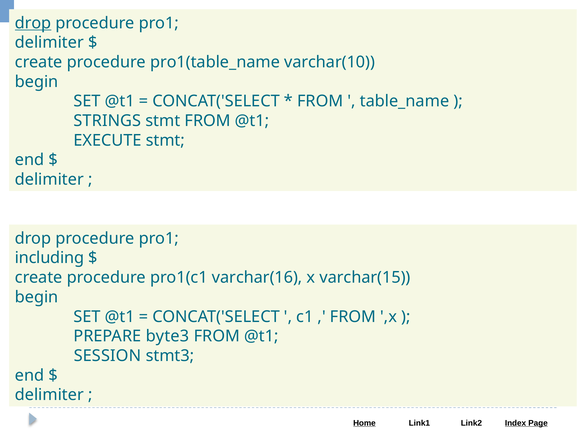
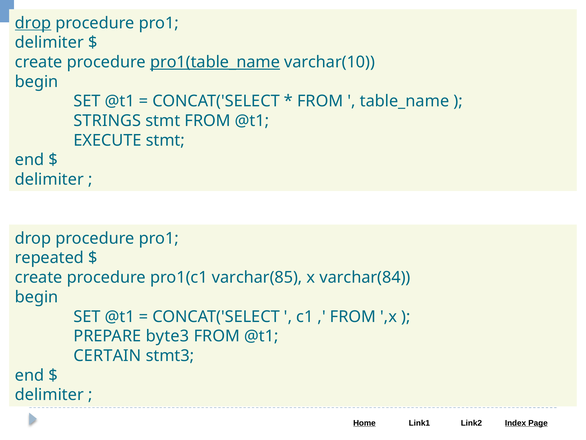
pro1(table_name underline: none -> present (215, 62)
including: including -> repeated (49, 258)
varchar(16: varchar(16 -> varchar(85 (257, 277)
varchar(15: varchar(15 -> varchar(84 (365, 277)
SESSION: SESSION -> CERTAIN (107, 355)
